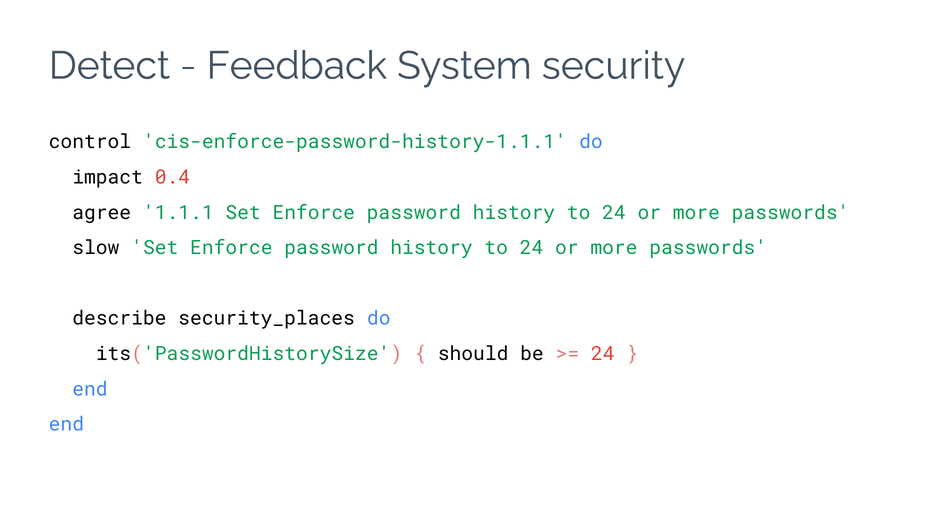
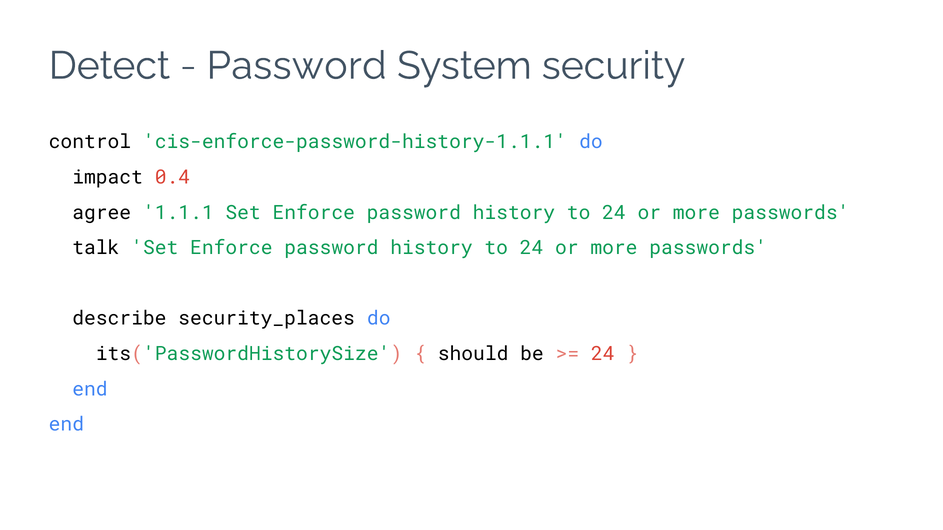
Feedback: Feedback -> Password (297, 66)
slow: slow -> talk (96, 248)
